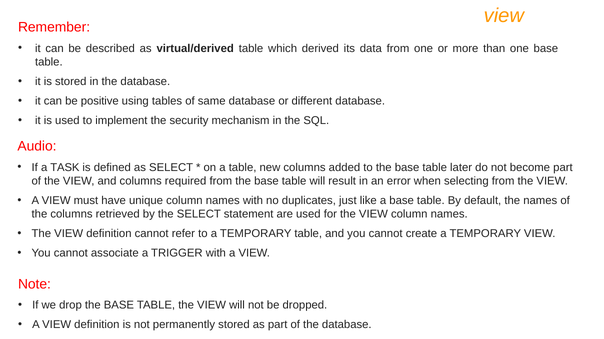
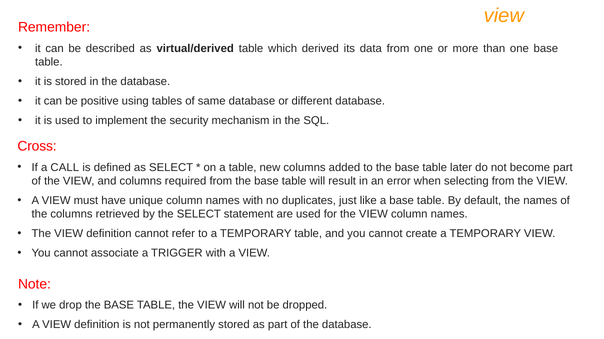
Audio: Audio -> Cross (37, 147)
TASK: TASK -> CALL (65, 168)
